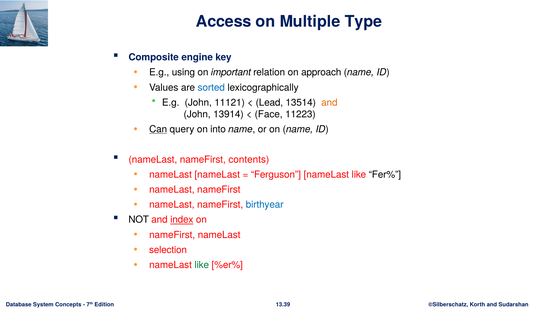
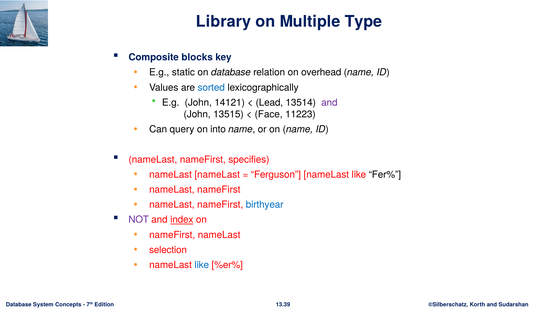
Access: Access -> Library (224, 22)
engine: engine -> blocks (197, 57)
using: using -> static (183, 73)
on important: important -> database (231, 73)
approach: approach -> overhead (321, 73)
11121: 11121 -> 14121 (230, 103)
and colour: orange -> purple (329, 103)
13914: 13914 -> 13515 (228, 114)
Can underline: present -> none (158, 129)
contents: contents -> specifies (249, 160)
NOT colour: black -> purple (139, 220)
like colour: green -> blue (202, 265)
